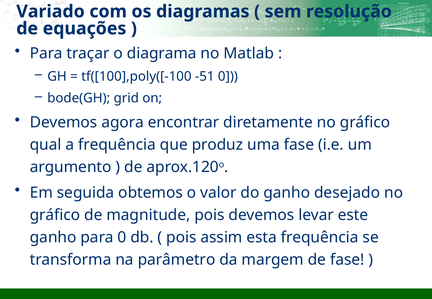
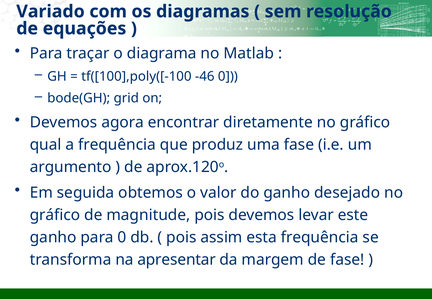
-51: -51 -> -46 (205, 76)
parâmetro: parâmetro -> apresentar (177, 260)
